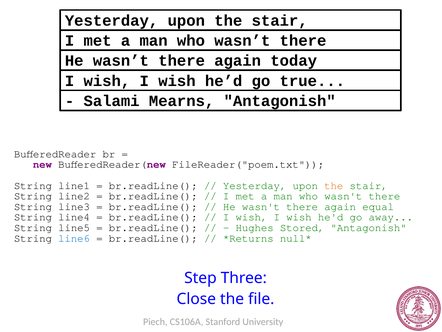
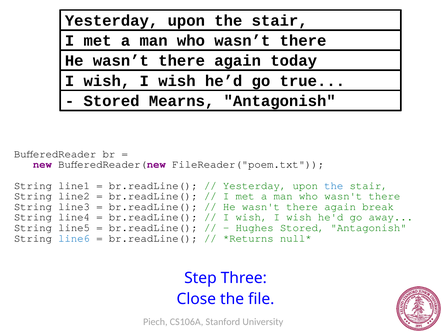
Salami: Salami -> Stored (112, 101)
the colour: orange -> blue (334, 185)
equal: equal -> break (378, 206)
